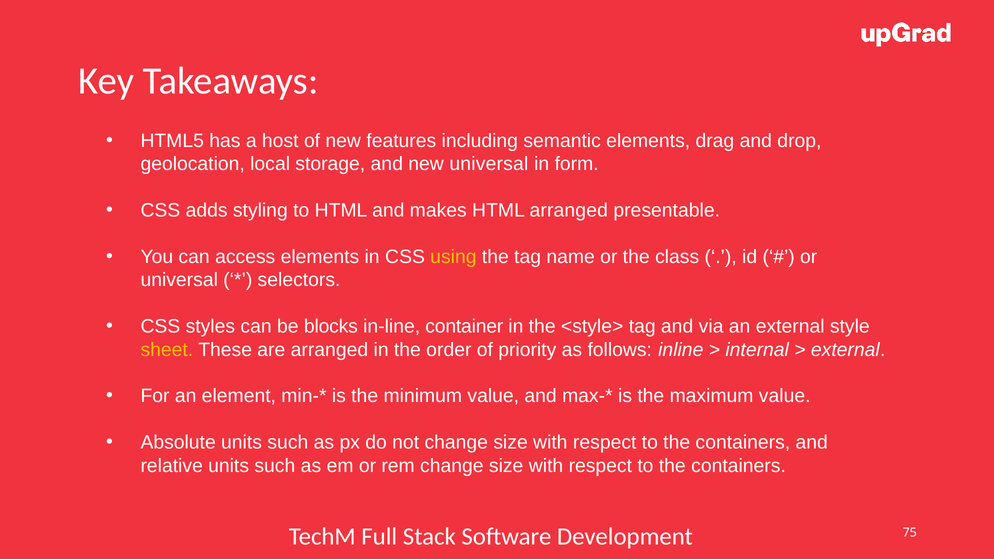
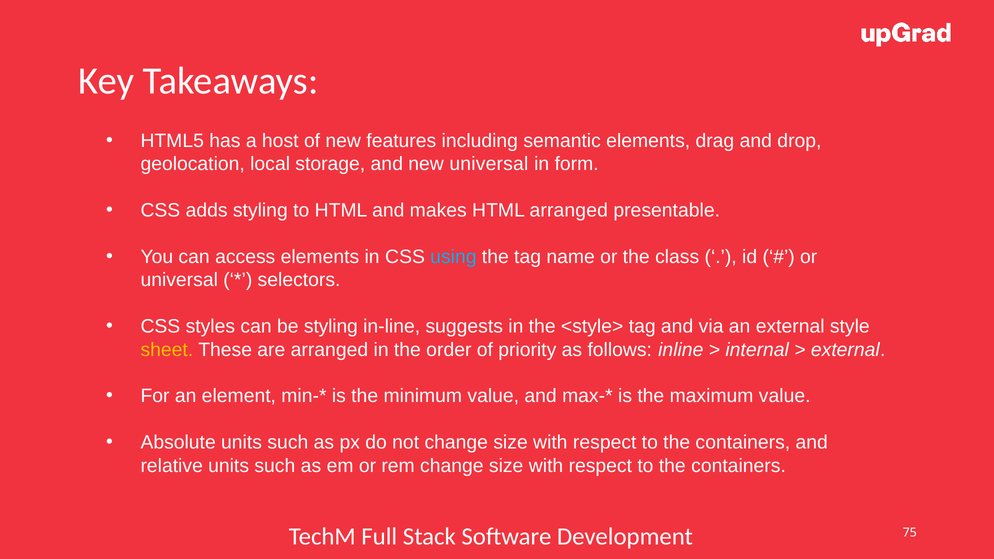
using colour: yellow -> light blue (453, 257)
be blocks: blocks -> styling (331, 327)
container: container -> suggests (464, 327)
